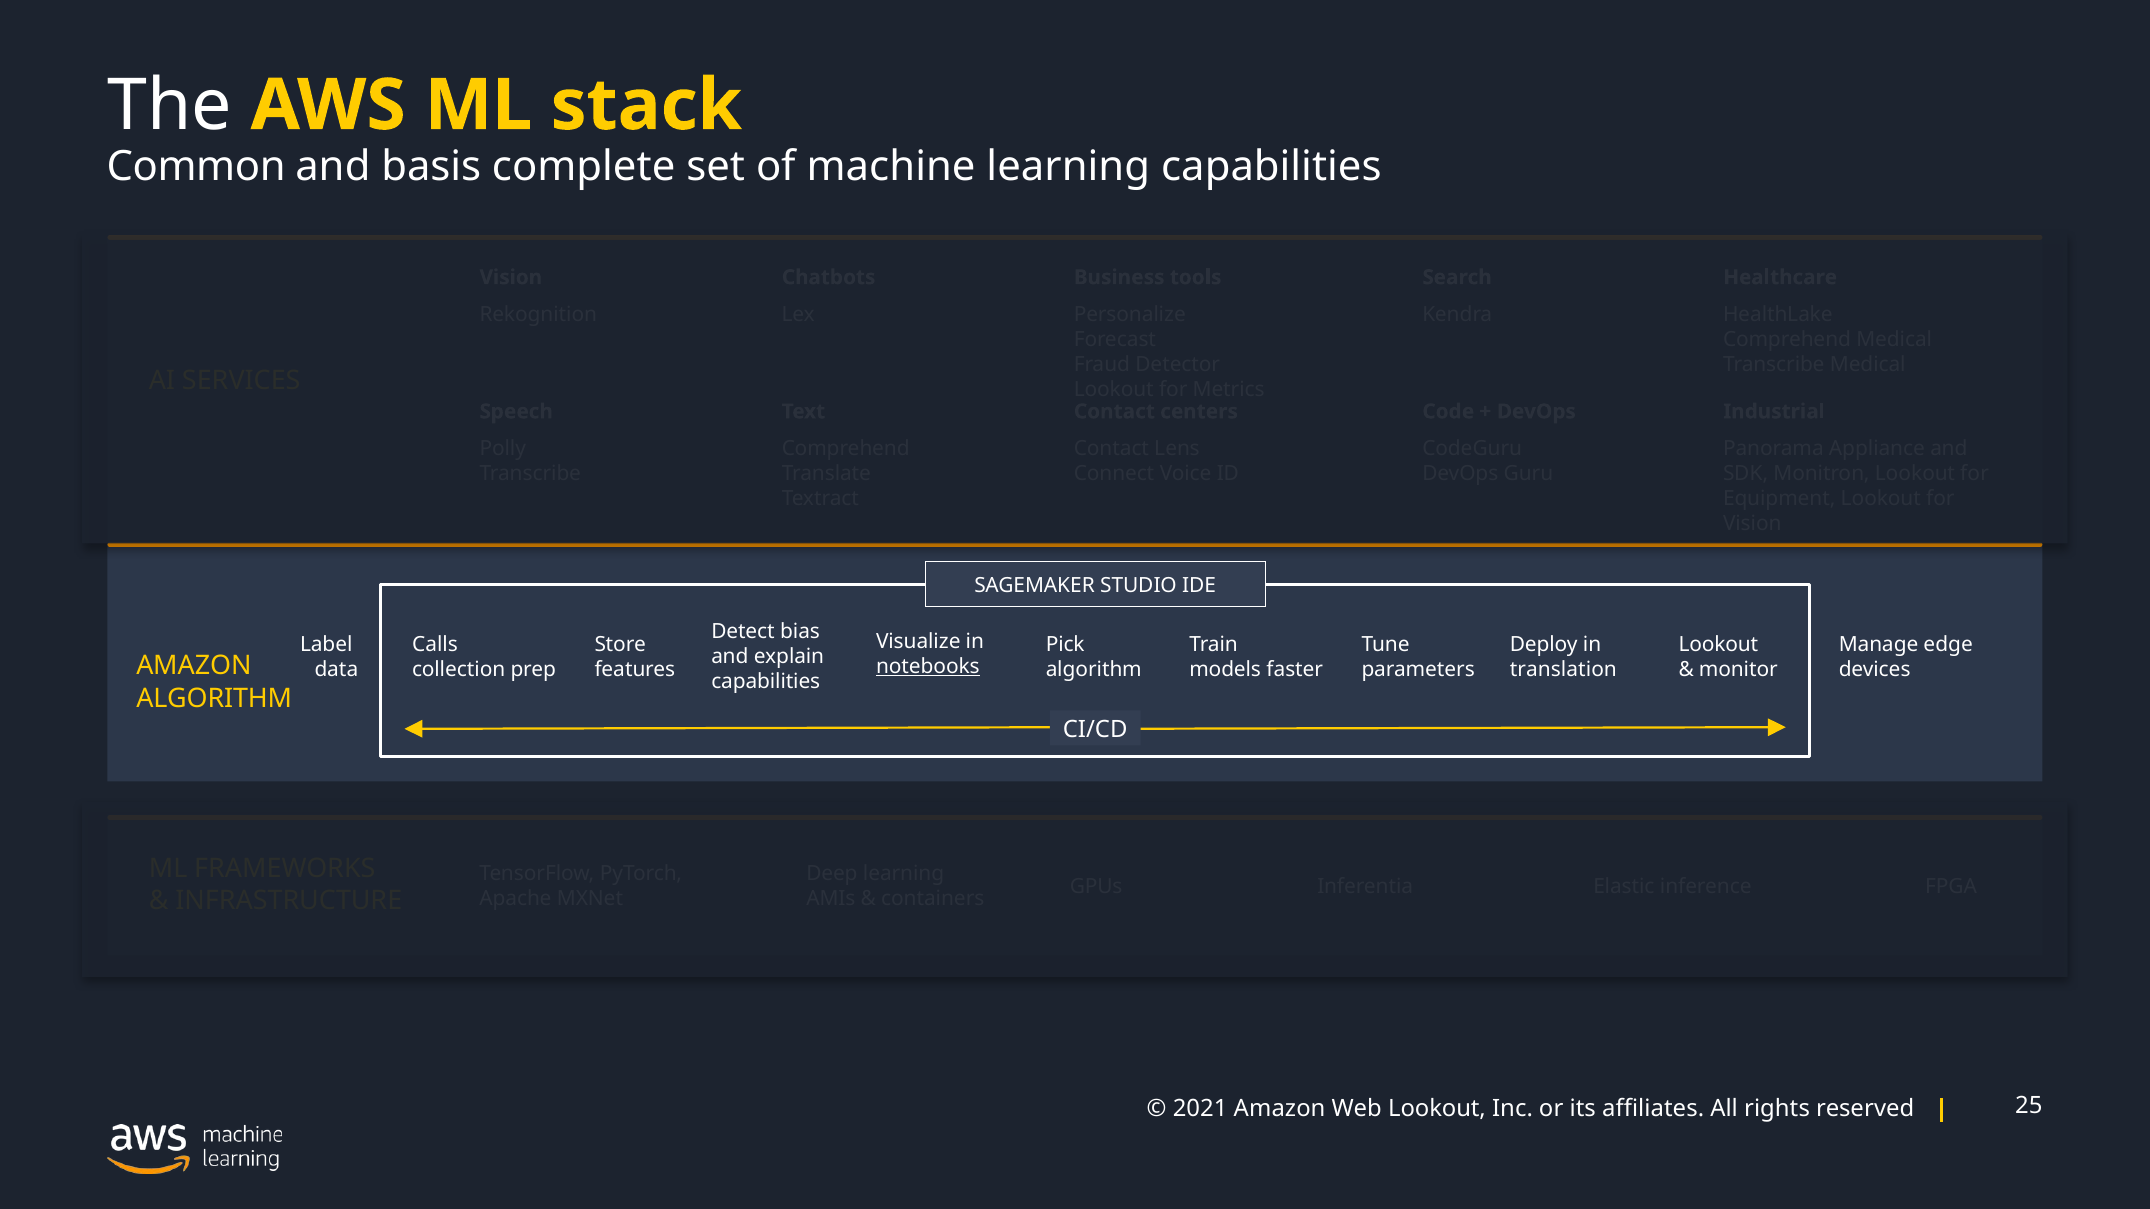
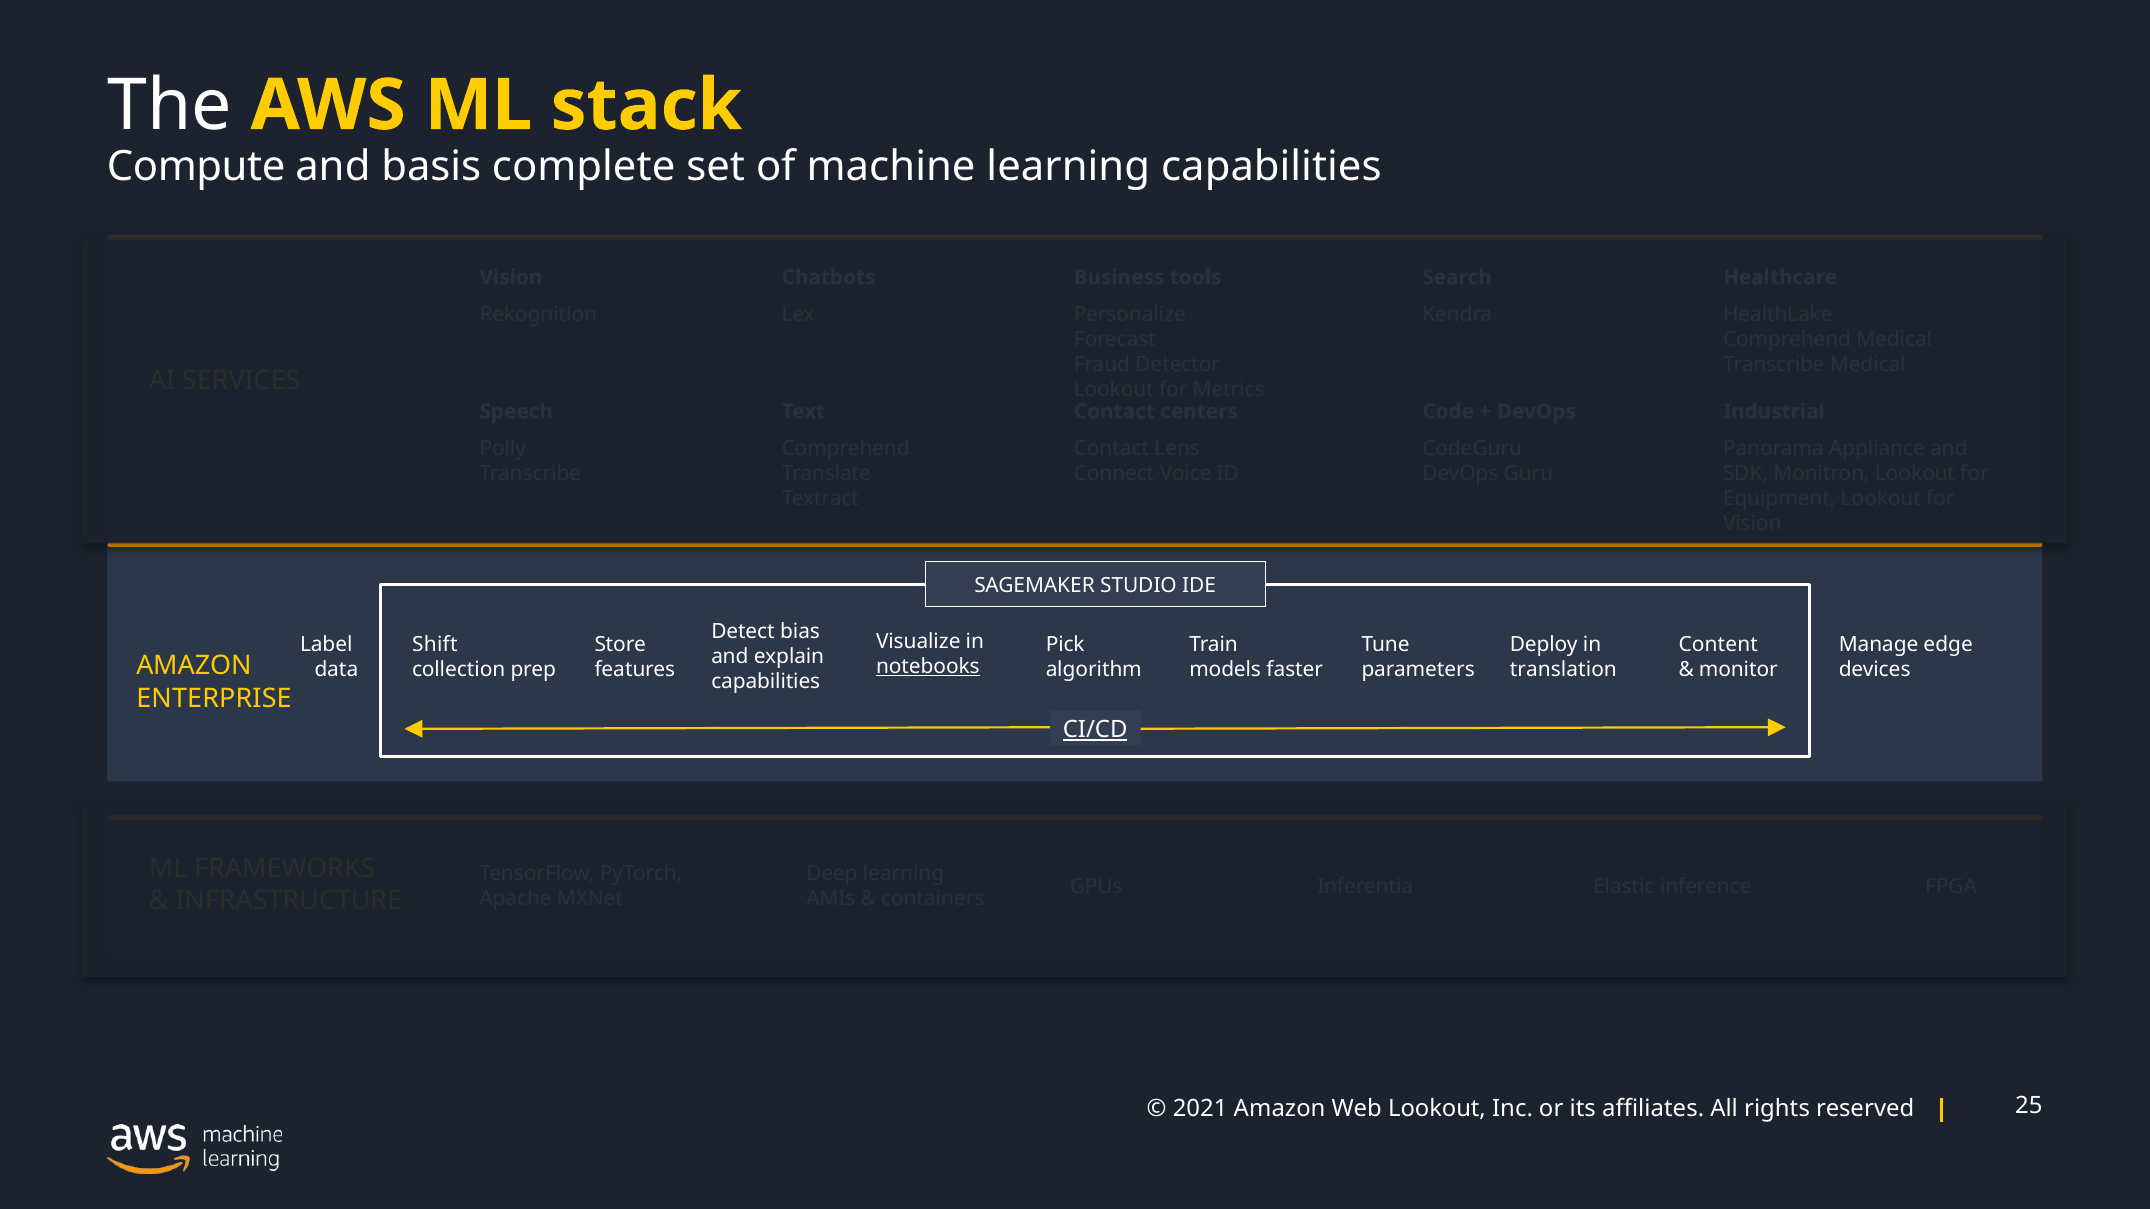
Common: Common -> Compute (196, 167)
Calls: Calls -> Shift (435, 645)
Lookout: Lookout -> Content (1718, 645)
ALGORITHM: ALGORITHM -> ENTERPRISE (214, 699)
CI/CD underline: none -> present (1095, 730)
